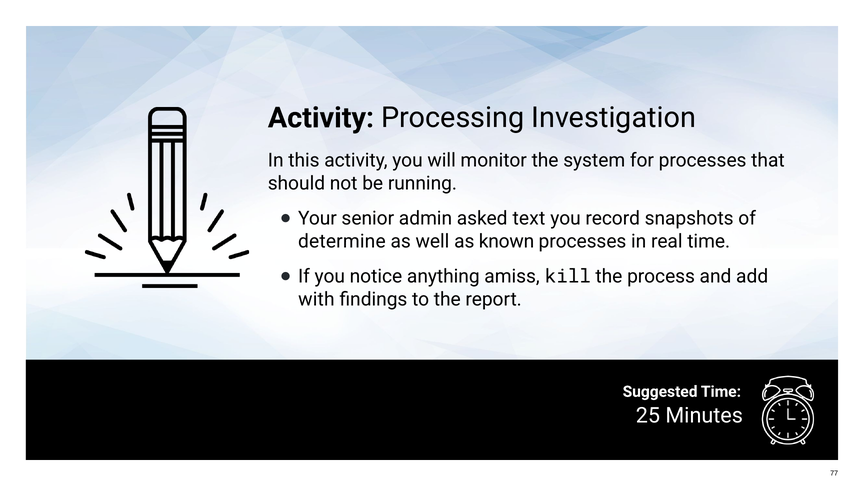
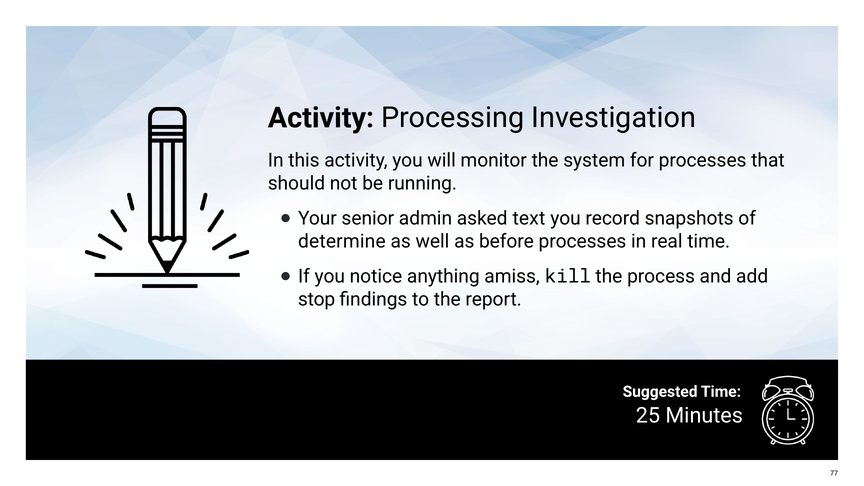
known: known -> before (506, 241)
with: with -> stop (317, 300)
